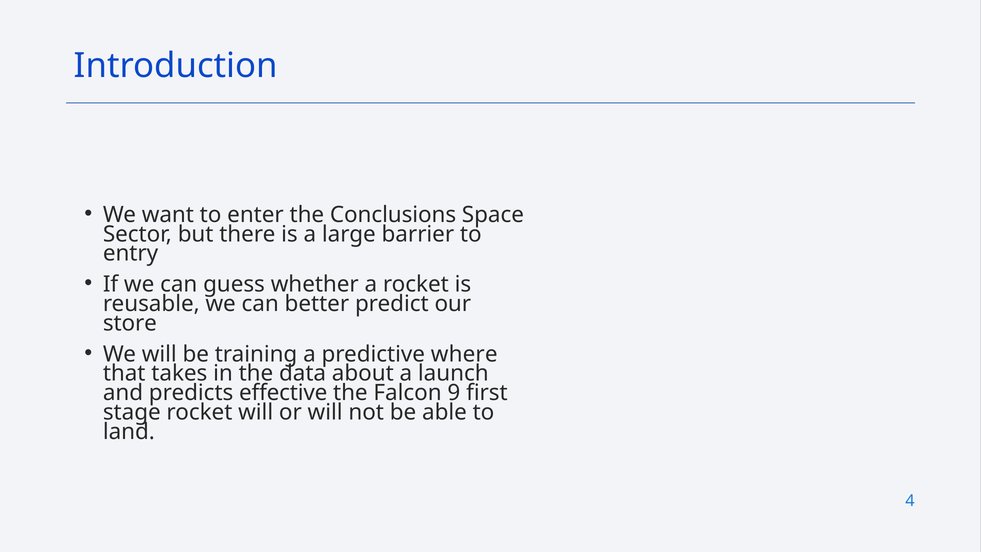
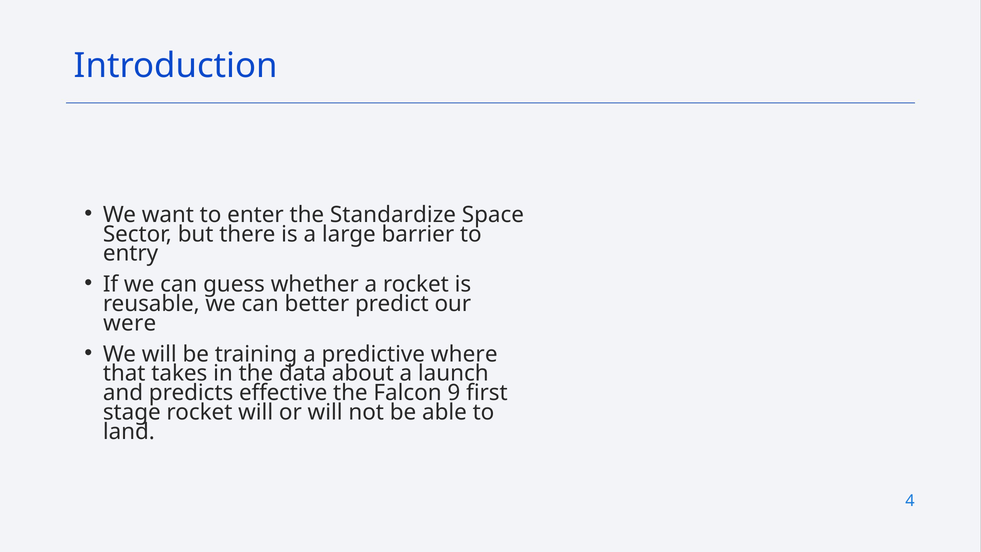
Conclusions: Conclusions -> Standardize (393, 215)
store: store -> were (130, 323)
